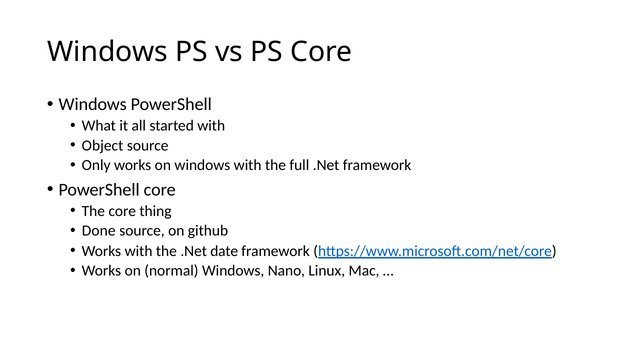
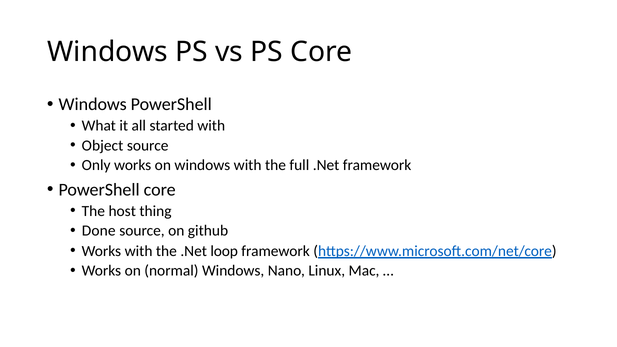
The core: core -> host (122, 211)
date: date -> loop (224, 251)
